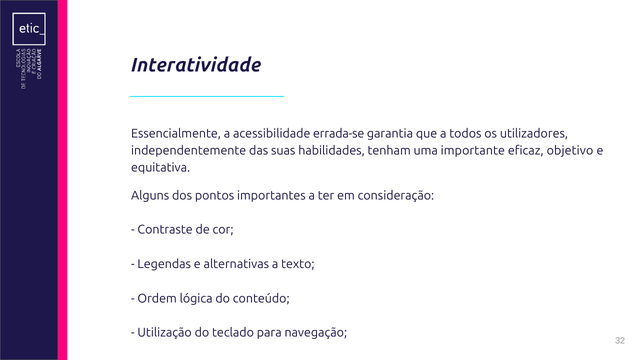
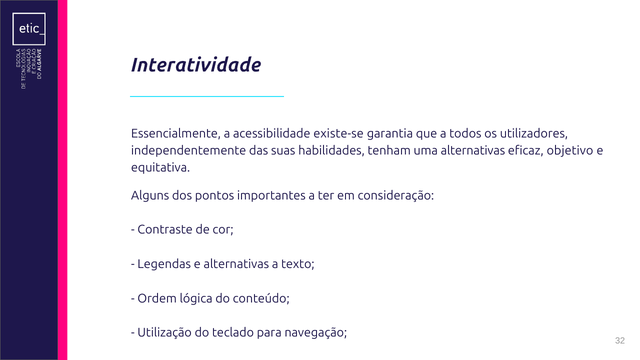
errada-se: errada-se -> existe-se (339, 133)
uma importante: importante -> alternativas (473, 151)
